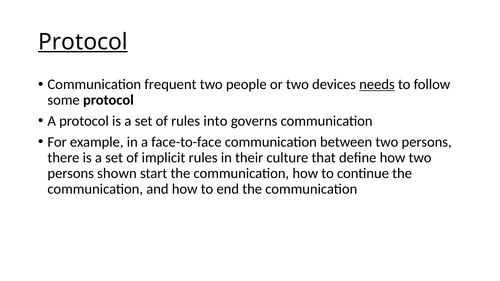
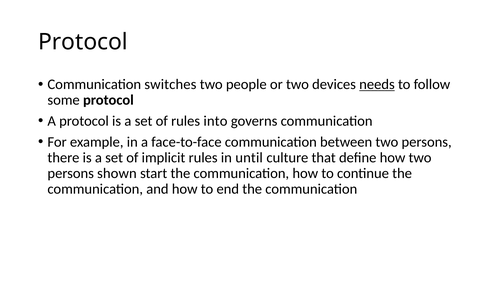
Protocol underline: present -> none (83, 42)
frequent: frequent -> switches (170, 85)
their: their -> until (249, 158)
